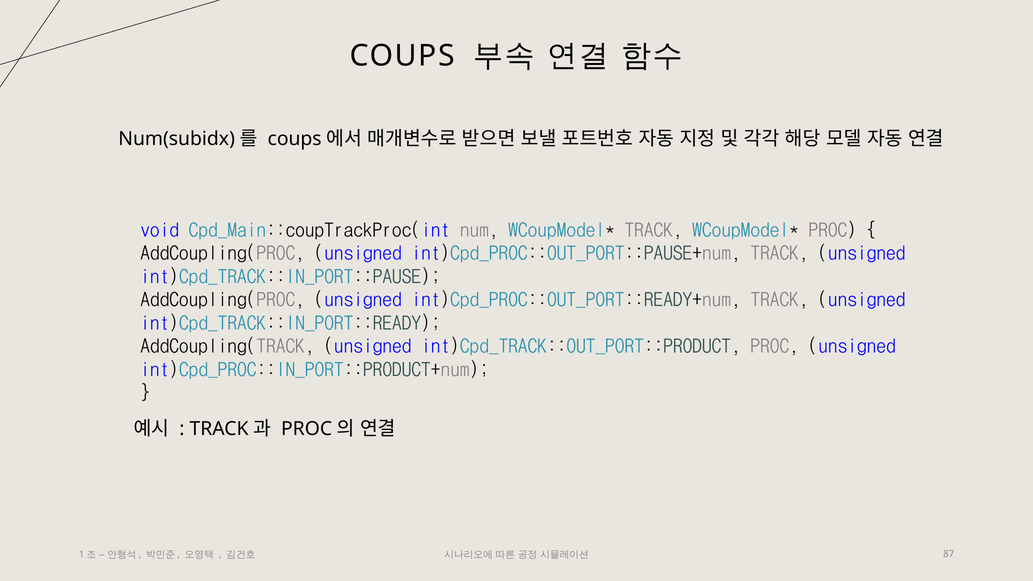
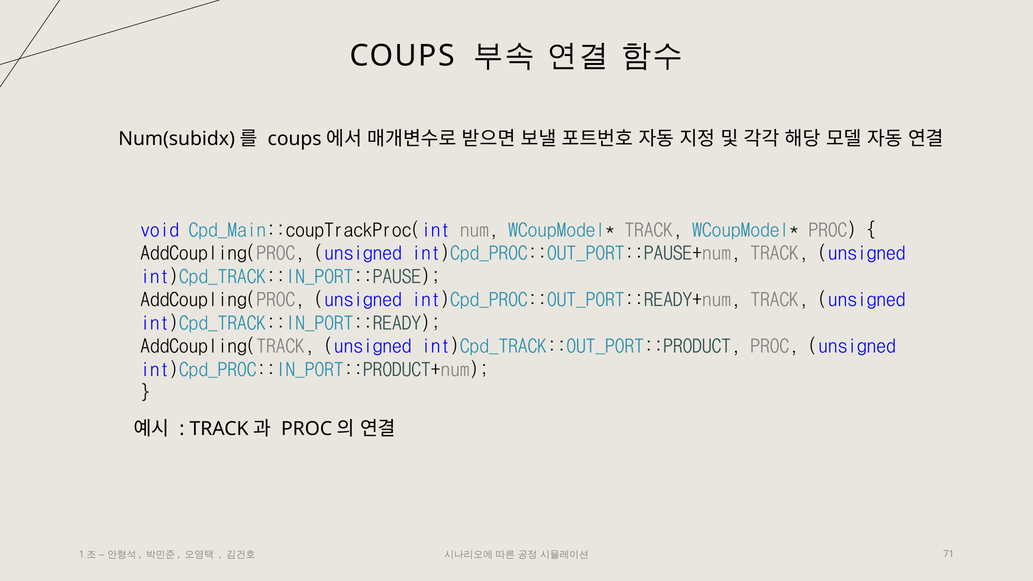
87: 87 -> 71 (949, 554)
